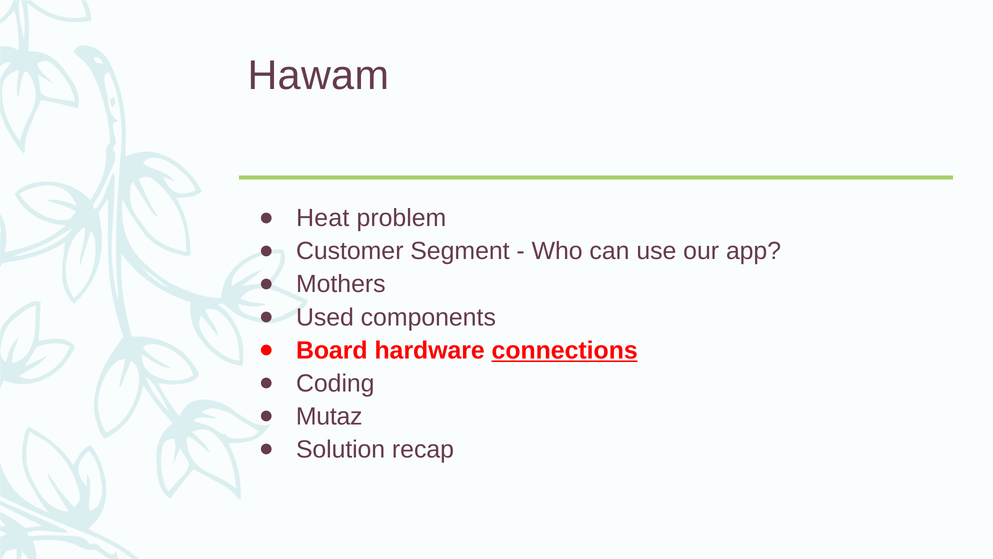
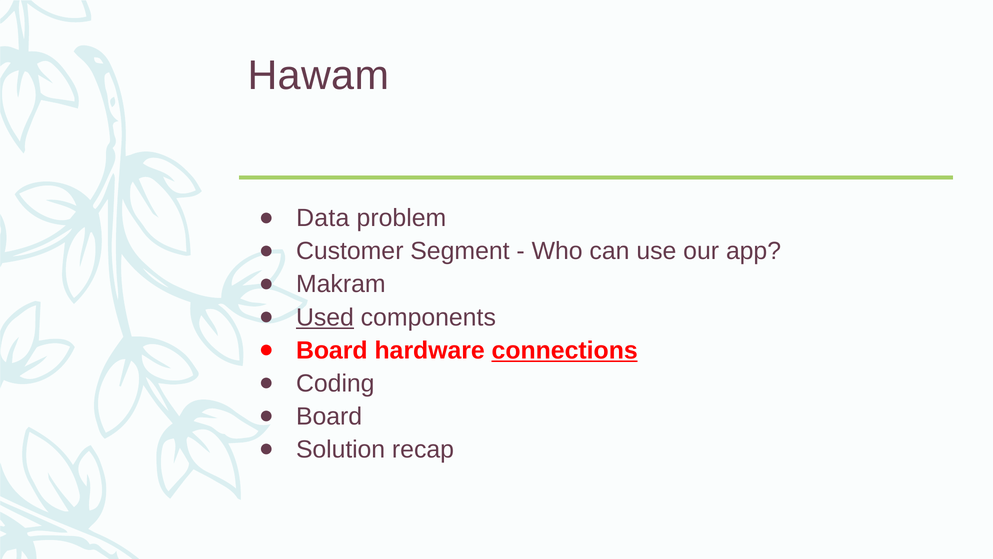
Heat: Heat -> Data (323, 218)
Mothers: Mothers -> Makram (341, 284)
Used underline: none -> present (325, 317)
Mutaz: Mutaz -> Board (329, 416)
